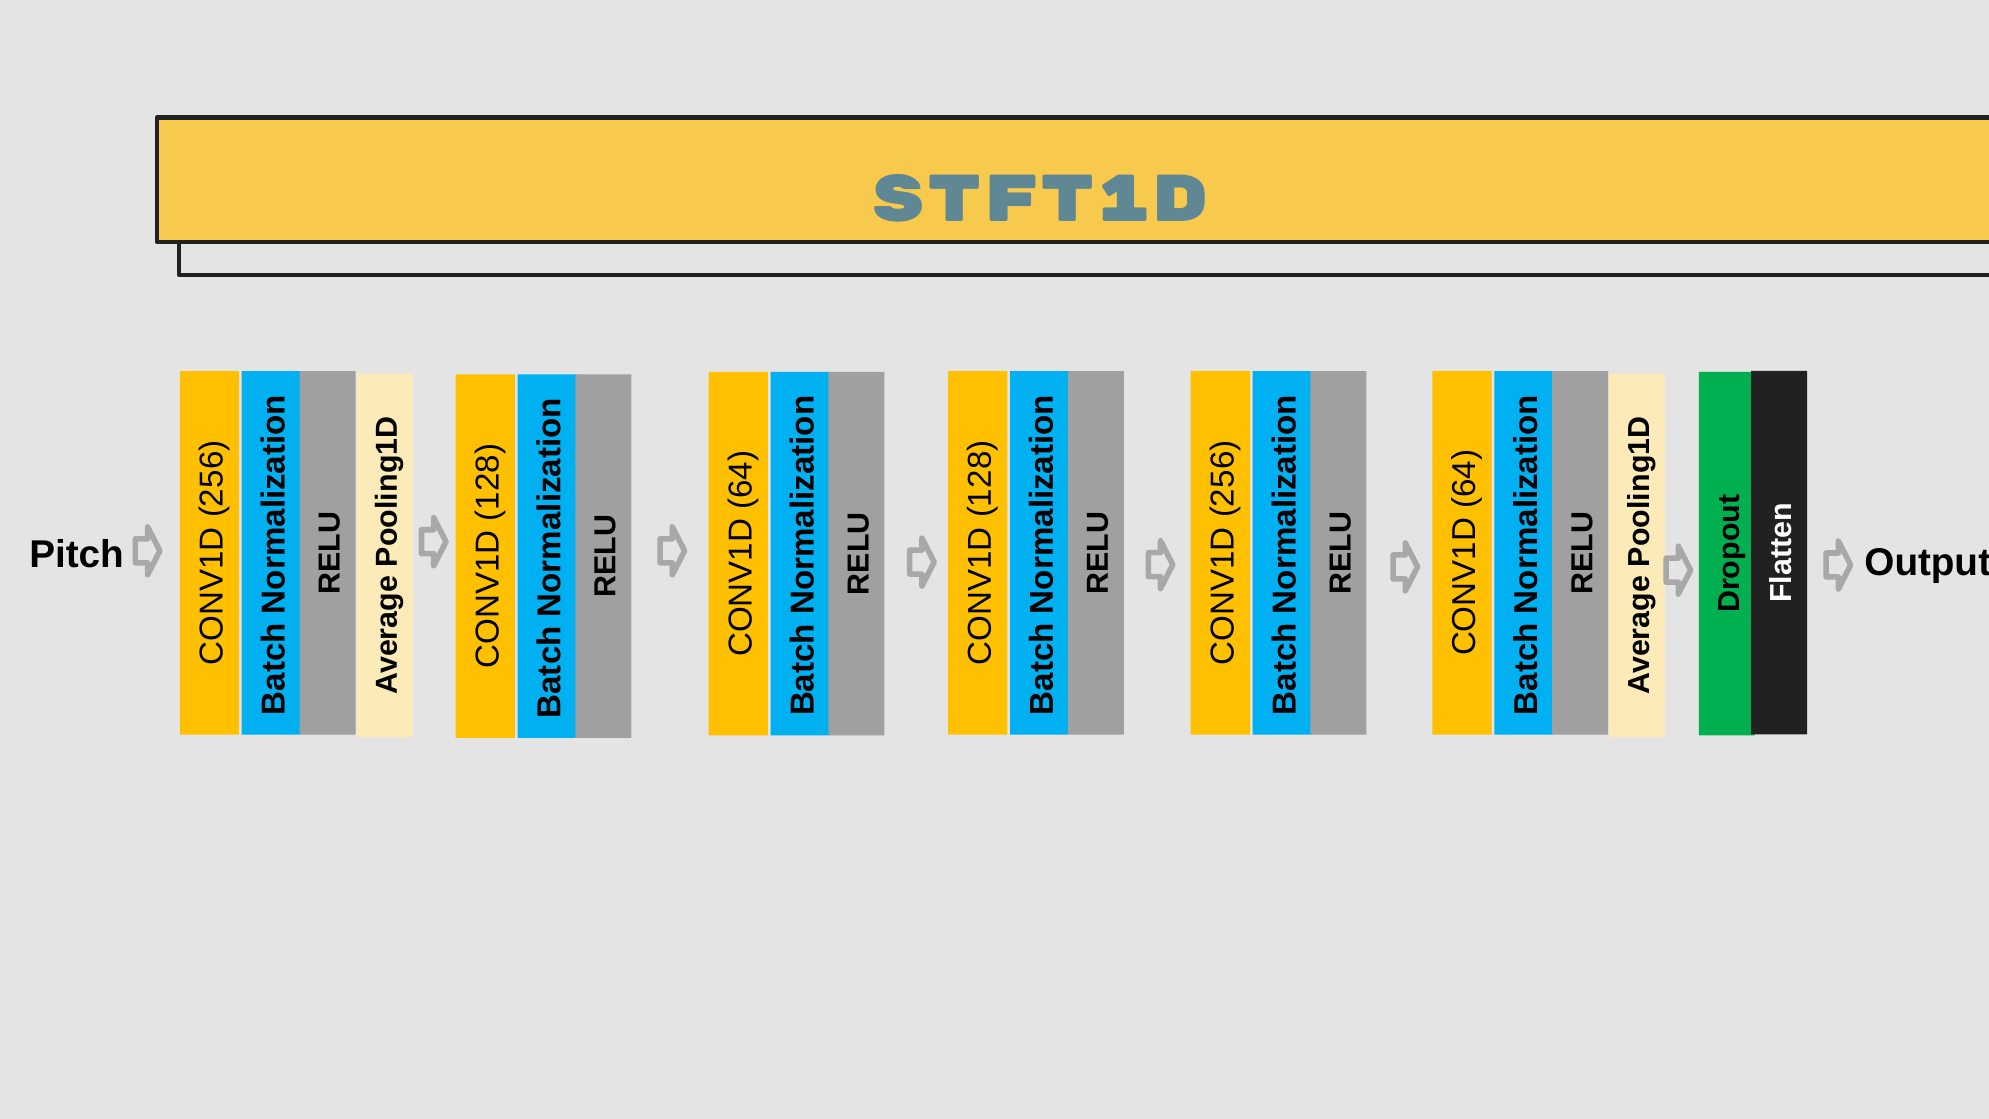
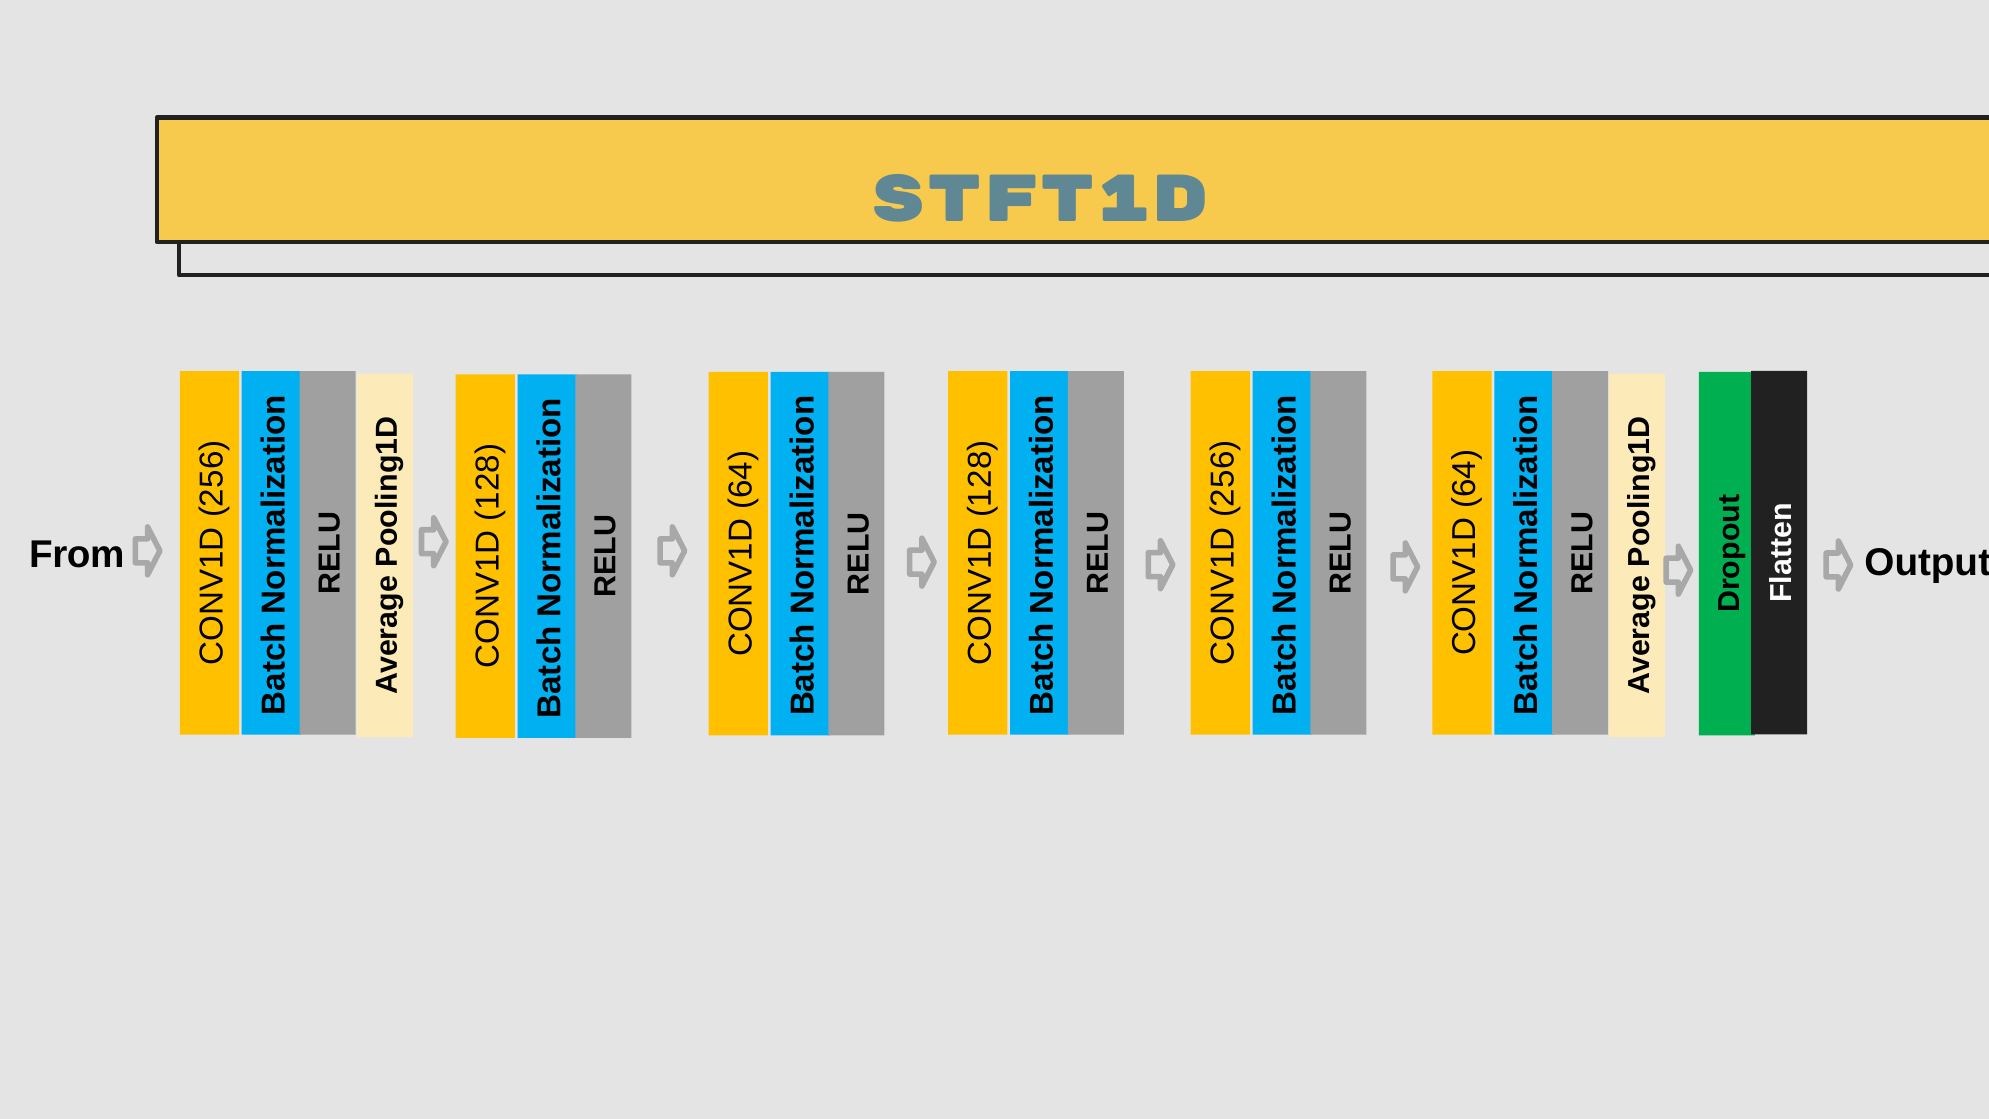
Pitch: Pitch -> From (77, 554)
